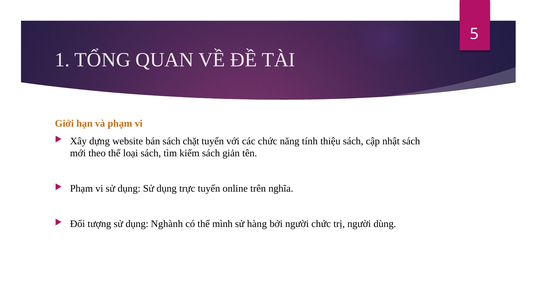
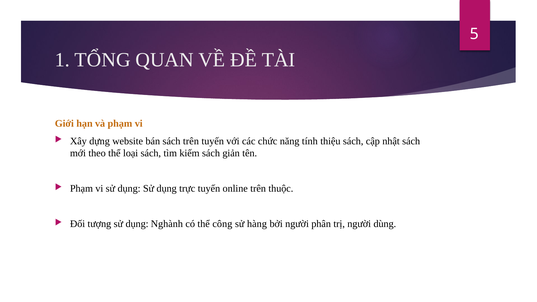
sách chặt: chặt -> trên (191, 141)
nghĩa: nghĩa -> thuộc (281, 189)
mình: mình -> công (222, 224)
người chức: chức -> phân (321, 224)
